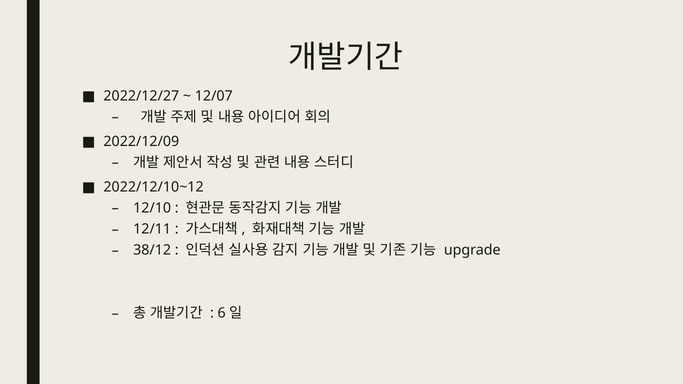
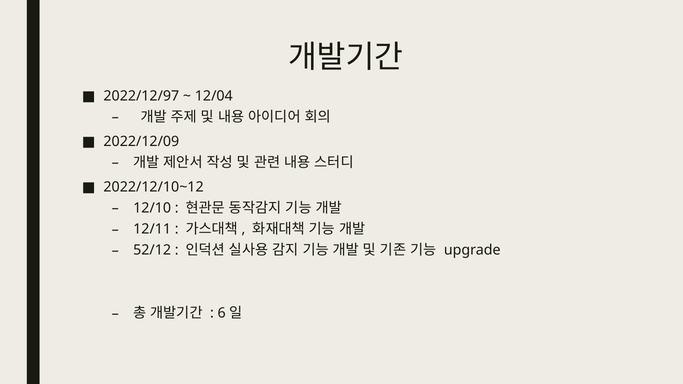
2022/12/27: 2022/12/27 -> 2022/12/97 (141, 96)
12/07: 12/07 -> 12/04 (214, 96)
38/12: 38/12 -> 52/12 (152, 250)
